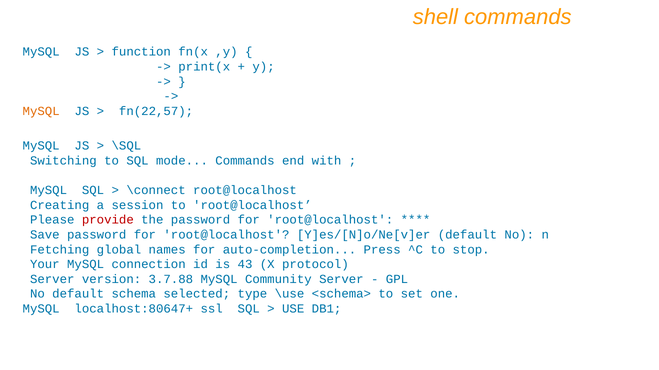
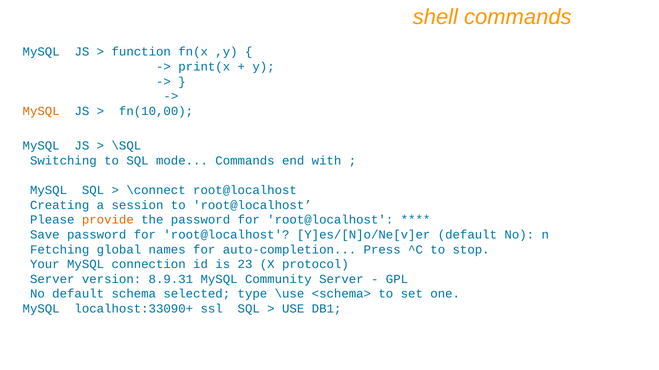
fn(22,57: fn(22,57 -> fn(10,00 (156, 111)
provide colour: red -> orange (108, 220)
43: 43 -> 23 (245, 265)
3.7.88: 3.7.88 -> 8.9.31 (171, 280)
localhost:80647+: localhost:80647+ -> localhost:33090+ (134, 309)
